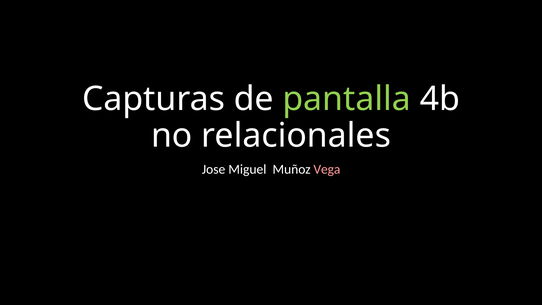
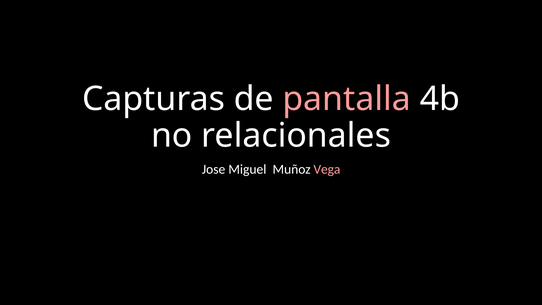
pantalla colour: light green -> pink (347, 99)
